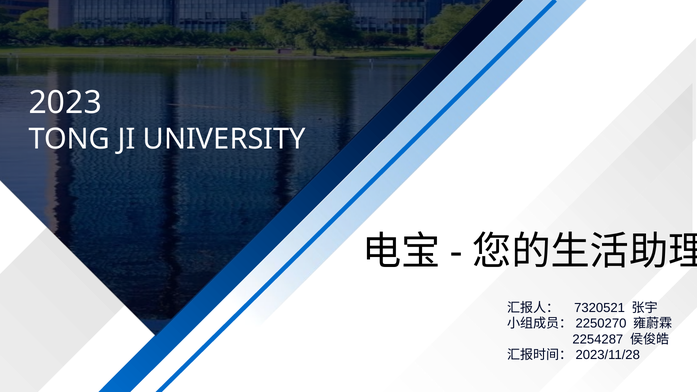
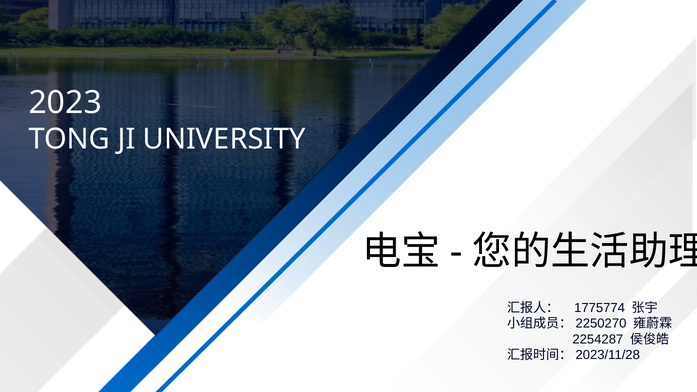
7320521: 7320521 -> 1775774 (600, 308)
